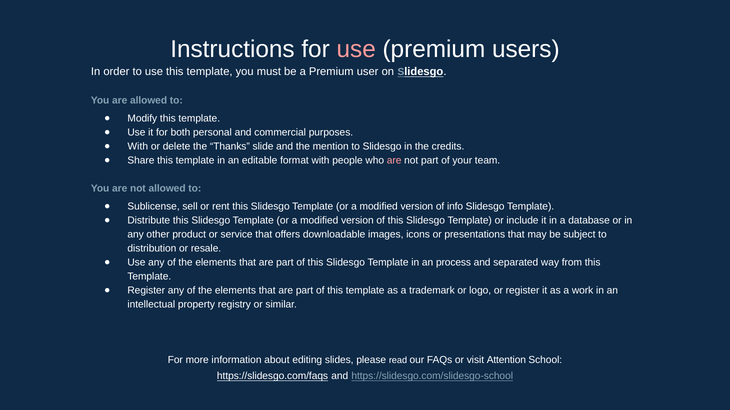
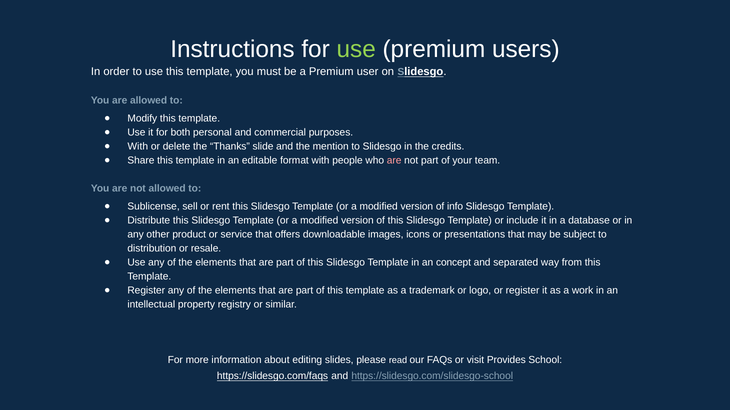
use colour: pink -> light green (356, 49)
process: process -> concept (454, 263)
Attention: Attention -> Provides (506, 360)
